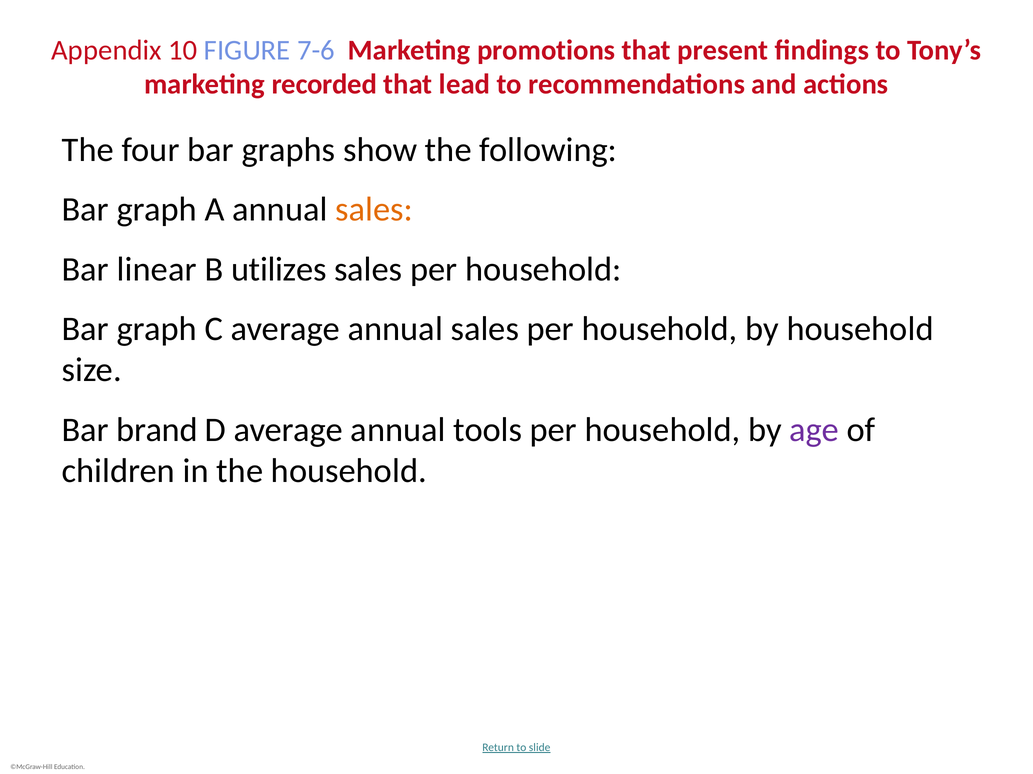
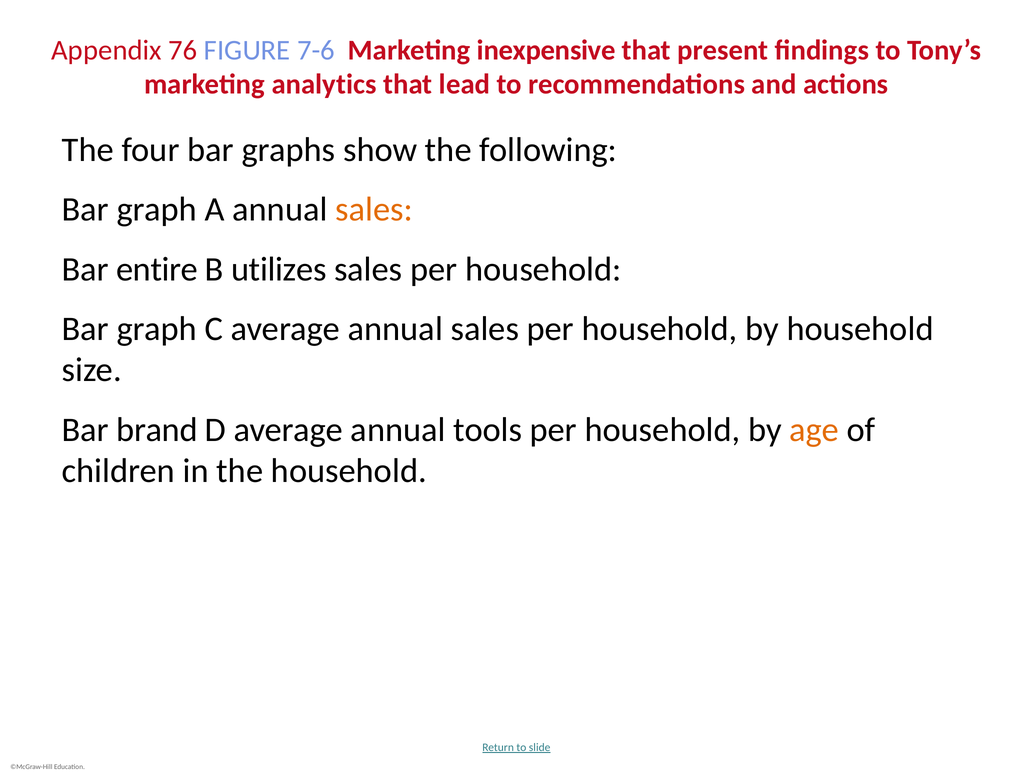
10: 10 -> 76 (183, 50)
promotions: promotions -> inexpensive (546, 50)
recorded: recorded -> analytics (324, 85)
linear: linear -> entire (157, 269)
age colour: purple -> orange (814, 430)
